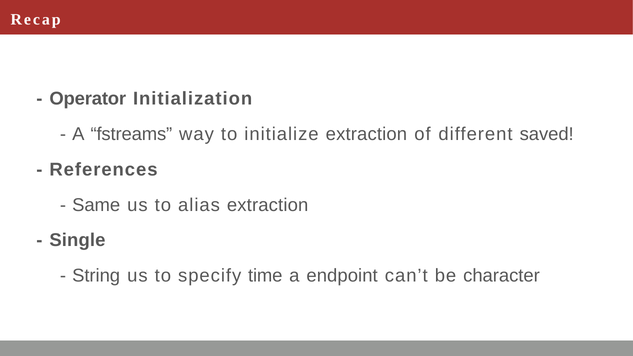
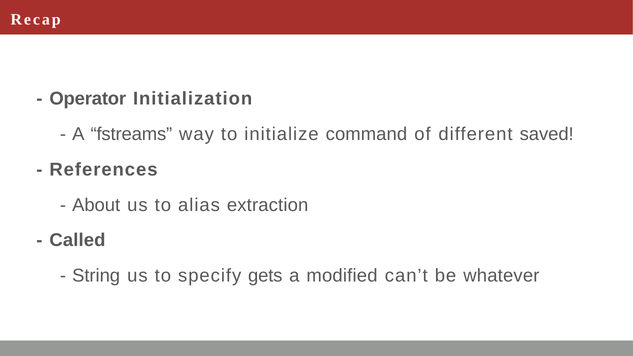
initialize extraction: extraction -> command (366, 134)
Same: Same -> About (96, 205)
Single: Single -> Called (77, 240)
time: time -> gets (265, 276)
endpoint: endpoint -> modified (342, 276)
character: character -> whatever (501, 276)
